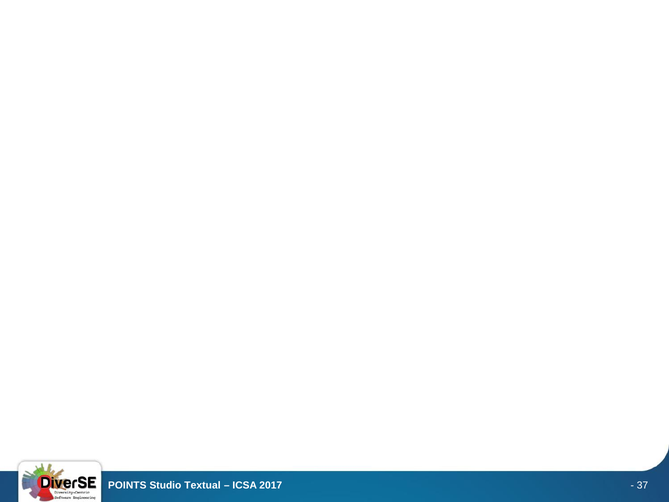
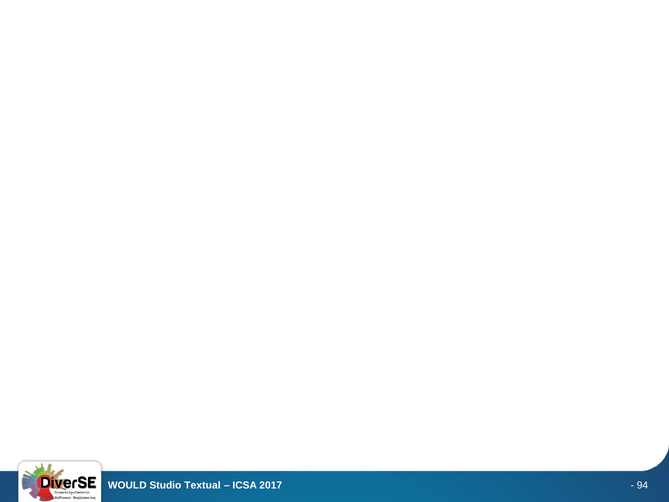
POINTS: POINTS -> WOULD (127, 485)
37: 37 -> 94 (642, 485)
